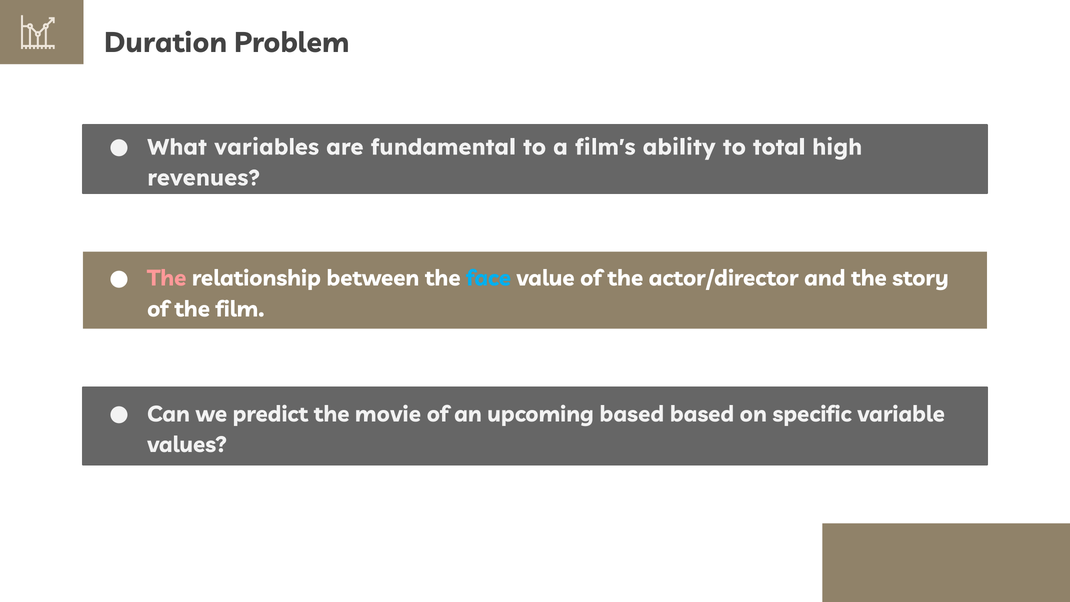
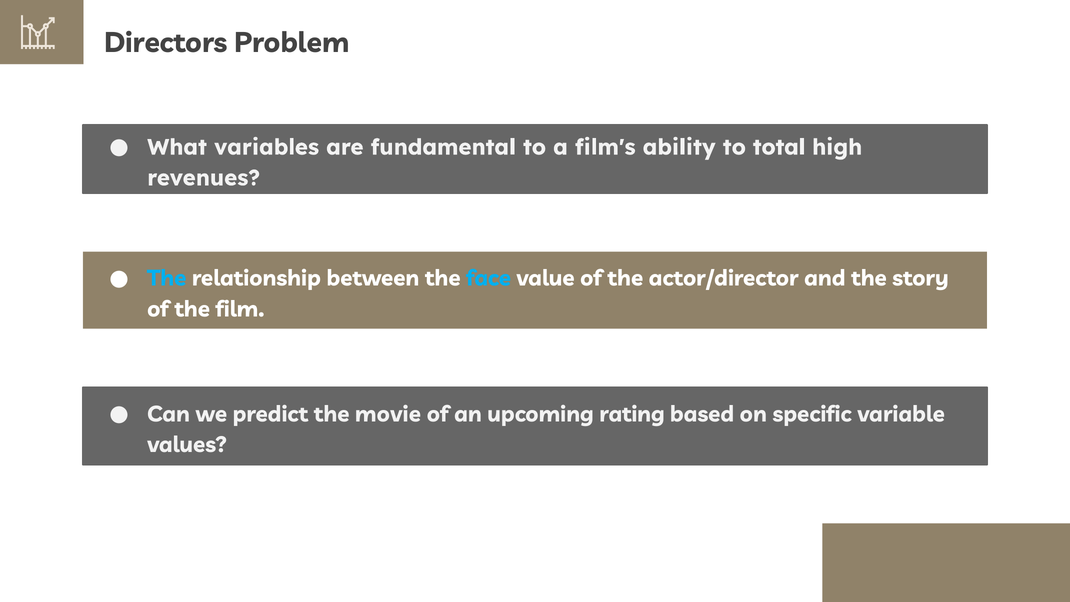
Duration: Duration -> Directors (166, 43)
The colour: pink -> light blue (167, 278)
upcoming based: based -> rating (632, 414)
